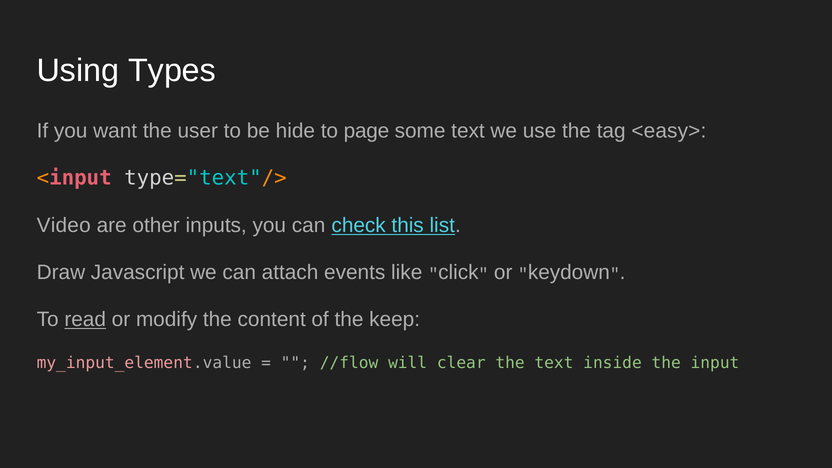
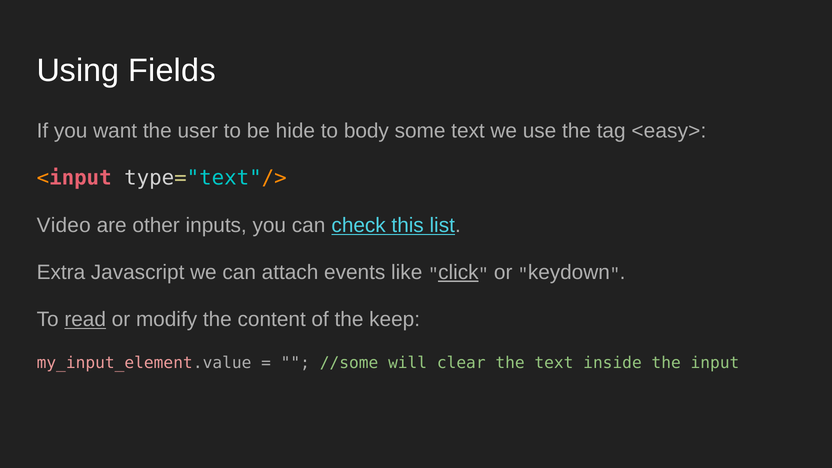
Types: Types -> Fields (172, 70)
page: page -> body (366, 131)
Draw: Draw -> Extra (61, 272)
click underline: none -> present (458, 272)
//flow: //flow -> //some (349, 363)
